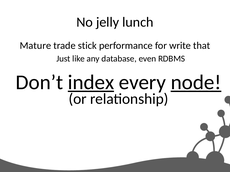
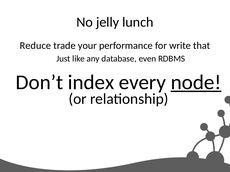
Mature: Mature -> Reduce (35, 46)
stick: stick -> your (87, 46)
index underline: present -> none (91, 83)
